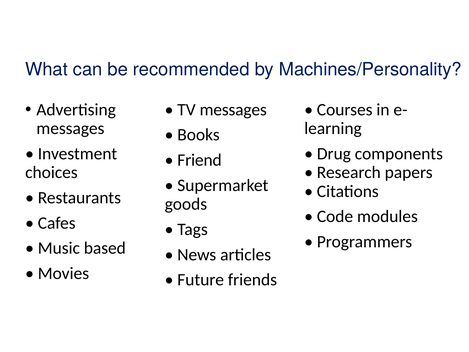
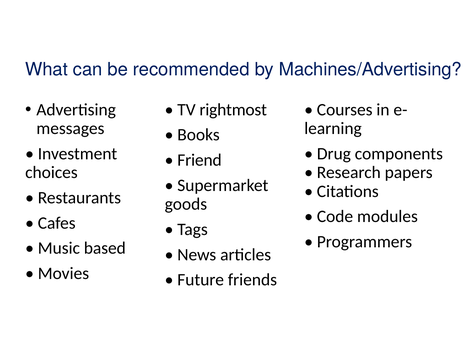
Machines/Personality: Machines/Personality -> Machines/Advertising (370, 69)
TV messages: messages -> rightmost (233, 110)
